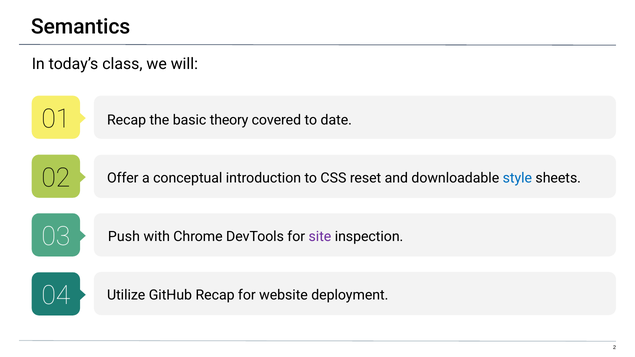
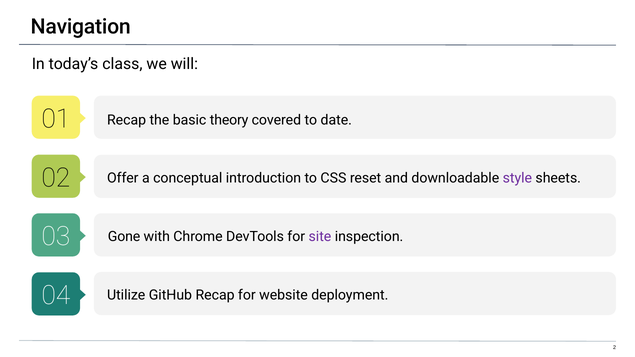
Semantics: Semantics -> Navigation (81, 27)
style colour: blue -> purple (517, 178)
Push: Push -> Gone (124, 237)
